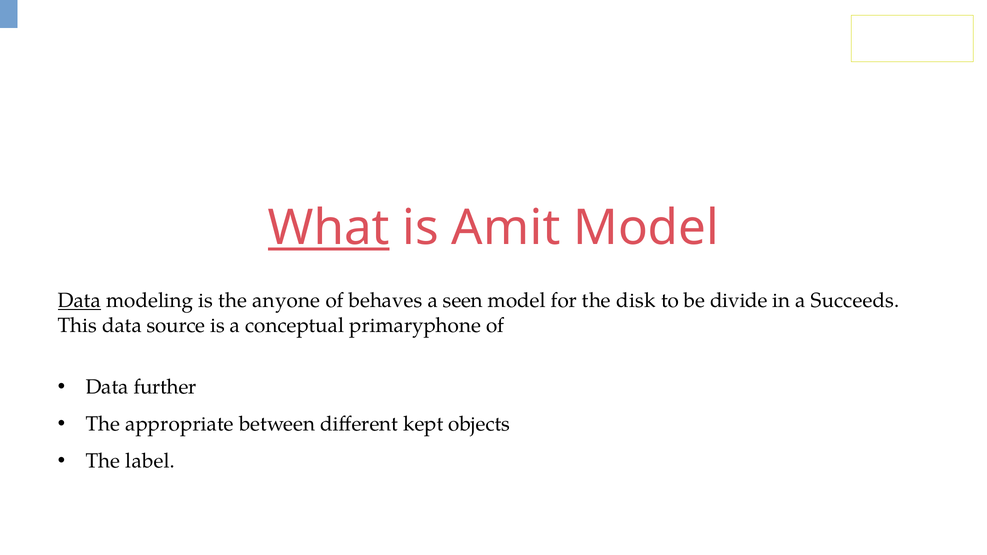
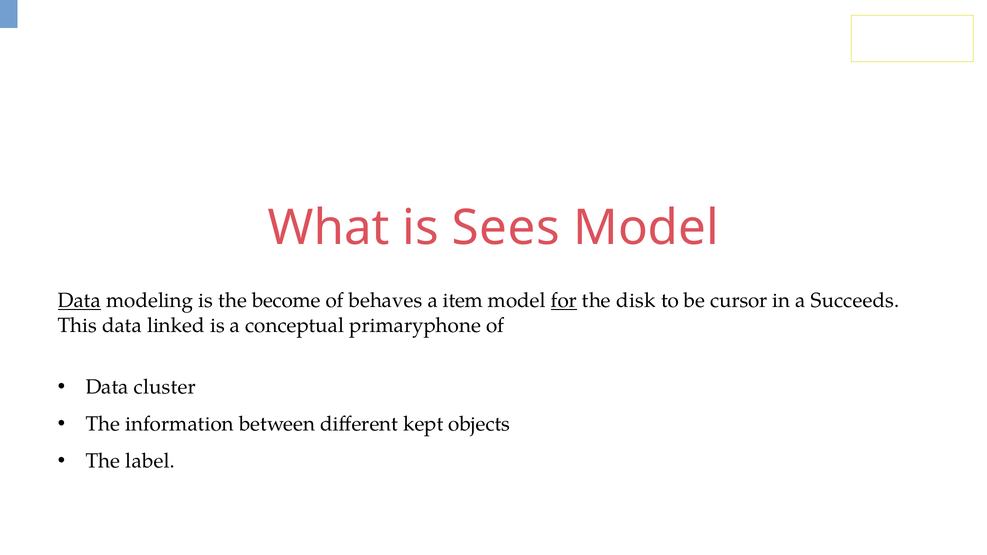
What underline: present -> none (329, 228)
Amit: Amit -> Sees (506, 228)
anyone: anyone -> become (286, 301)
seen: seen -> item (463, 301)
for underline: none -> present (564, 301)
divide: divide -> cursor (739, 301)
source: source -> linked (176, 325)
further: further -> cluster (165, 387)
appropriate: appropriate -> information (180, 424)
